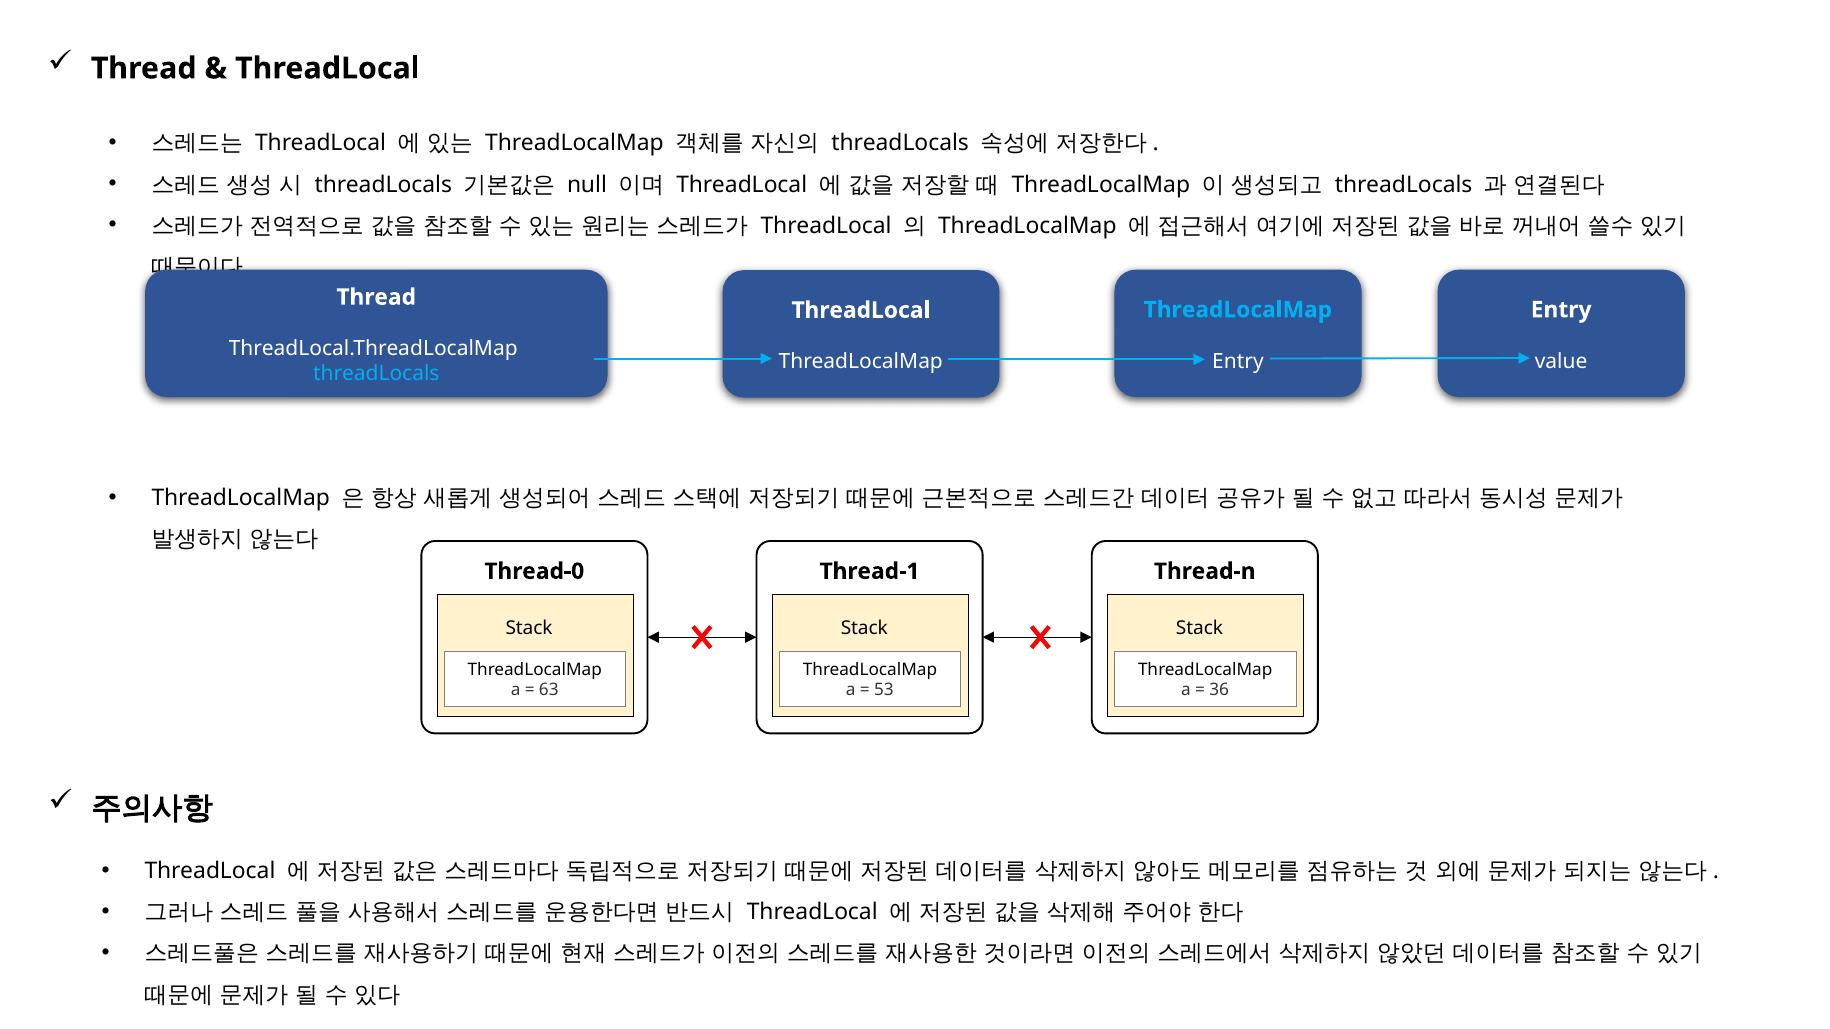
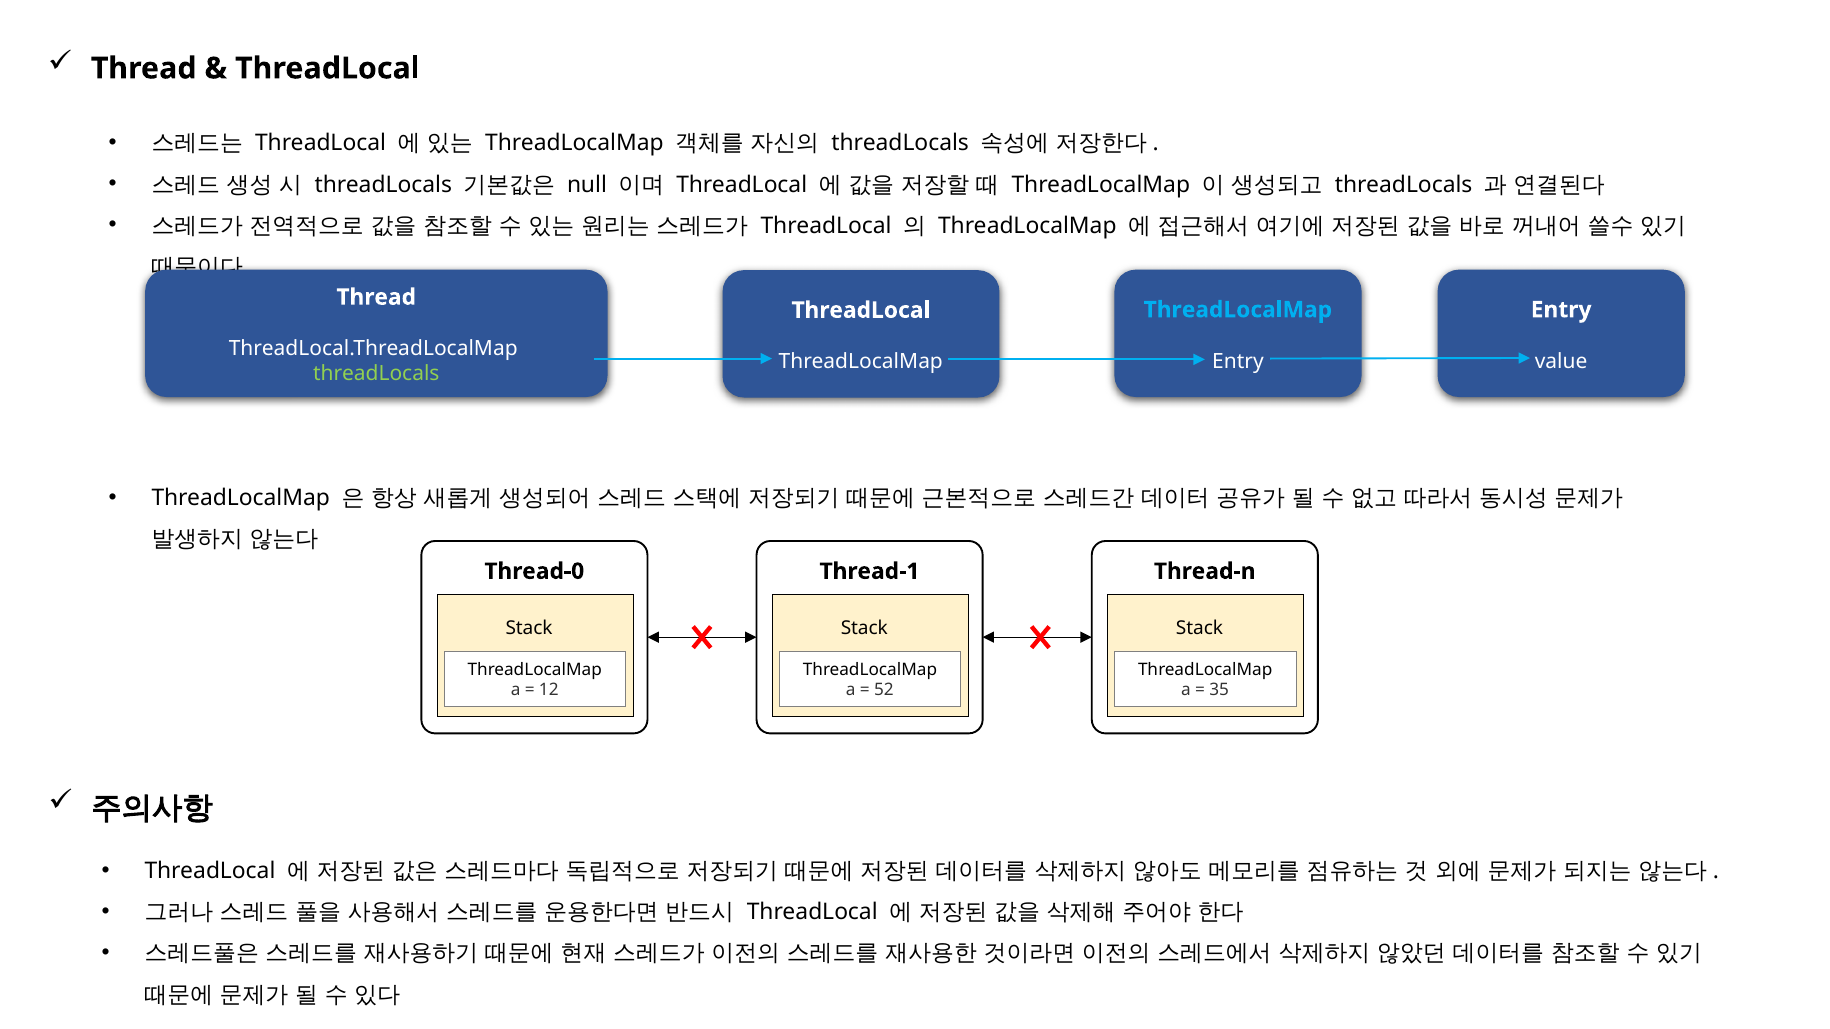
threadLocals colour: light blue -> light green (376, 374)
63: 63 -> 12 (549, 690)
53: 53 -> 52 (884, 690)
36: 36 -> 35 (1219, 690)
